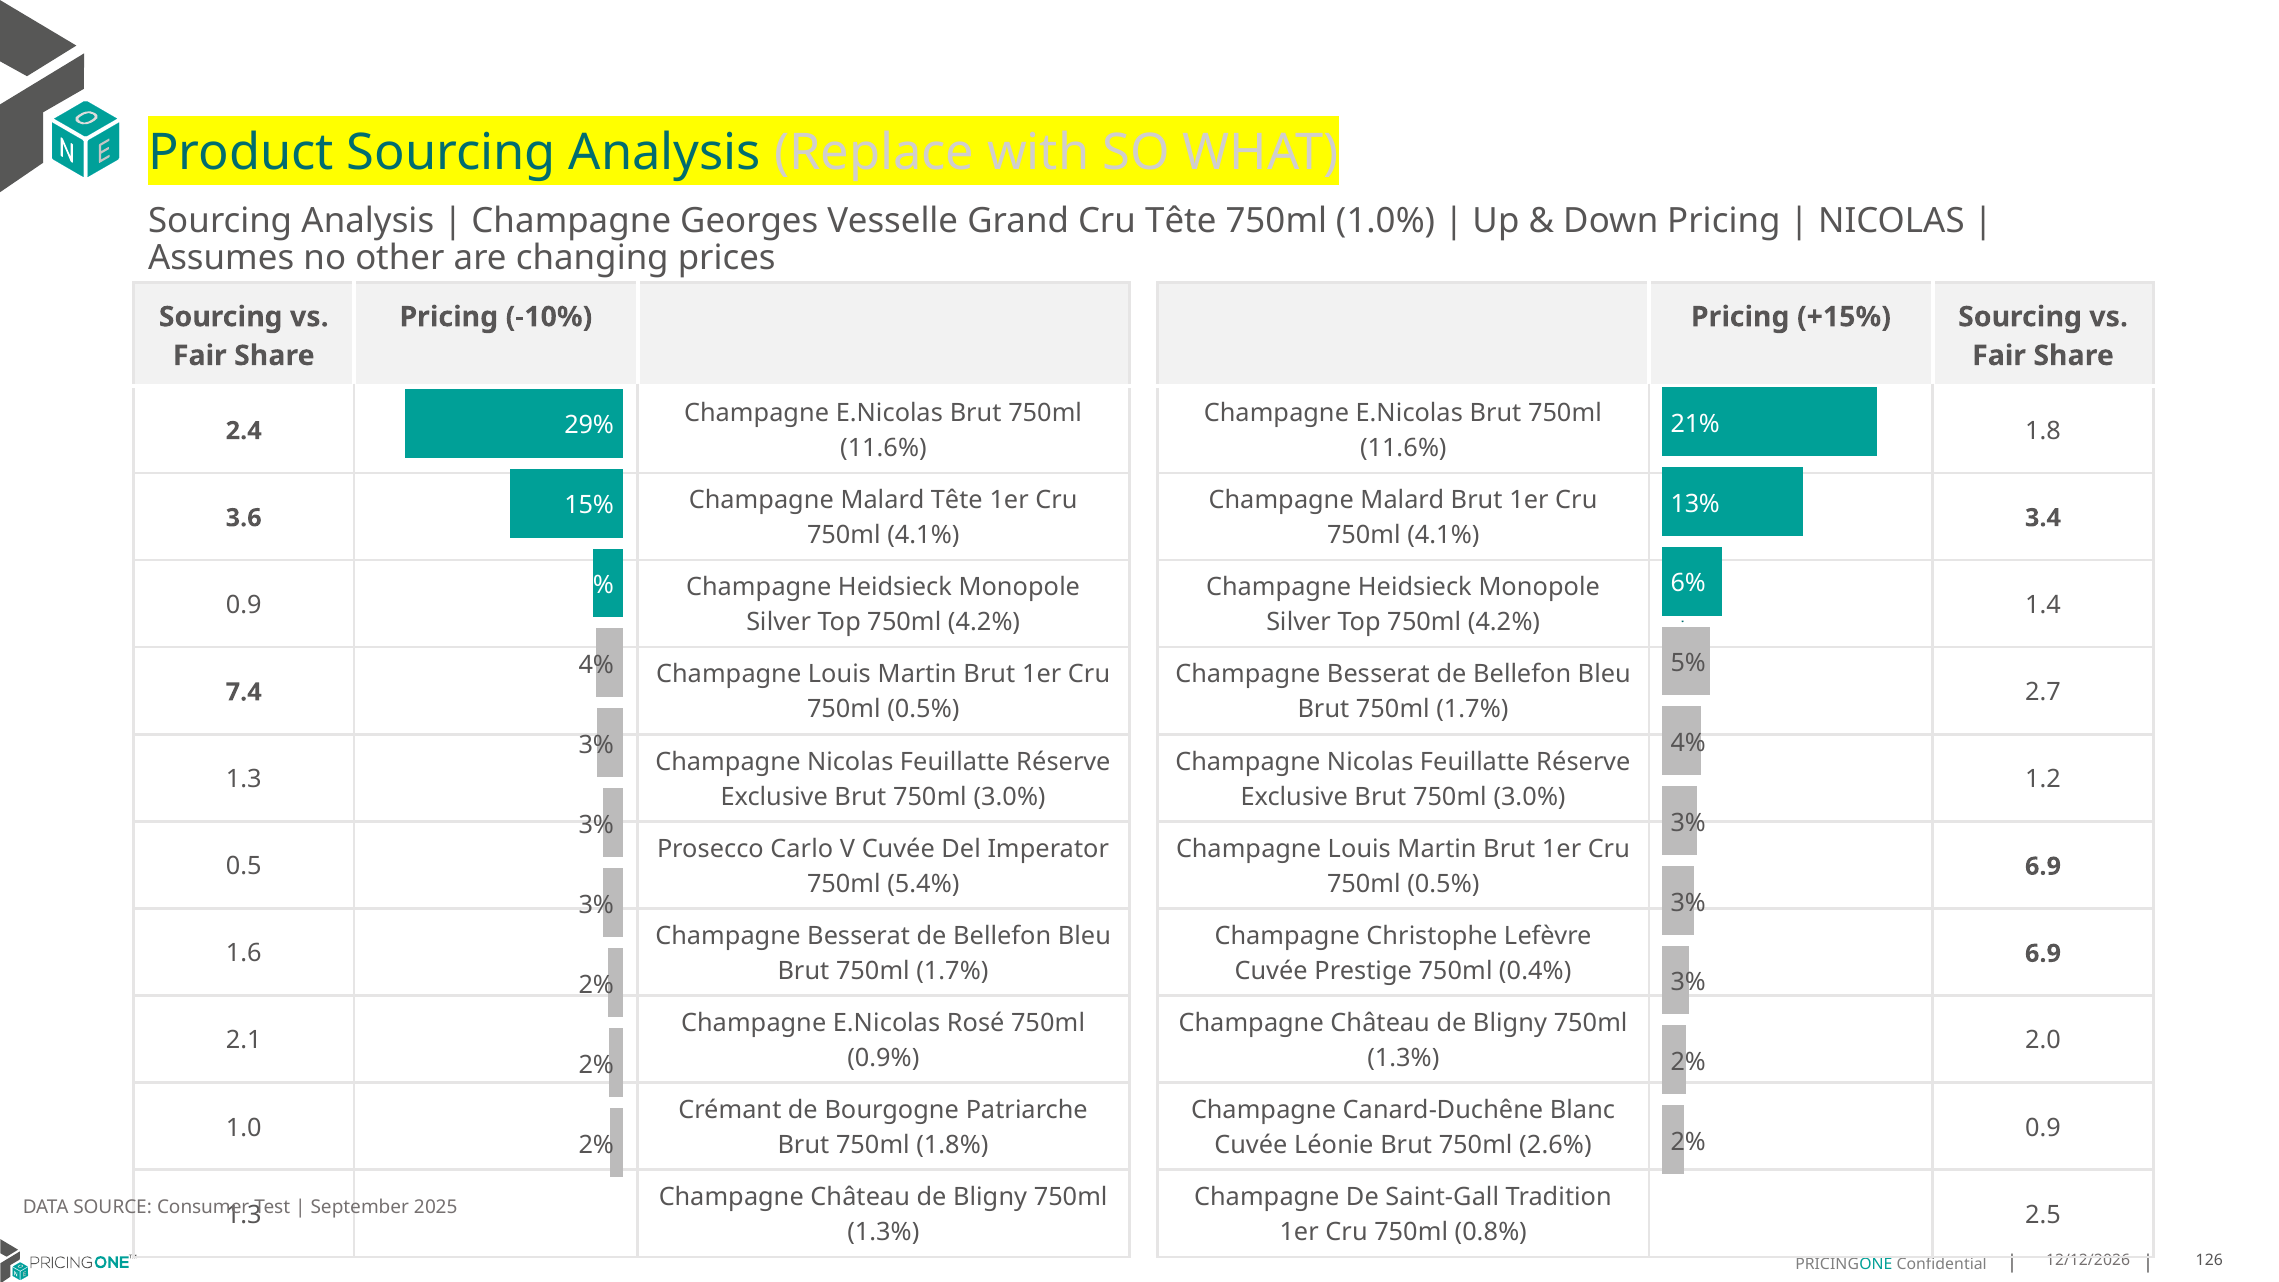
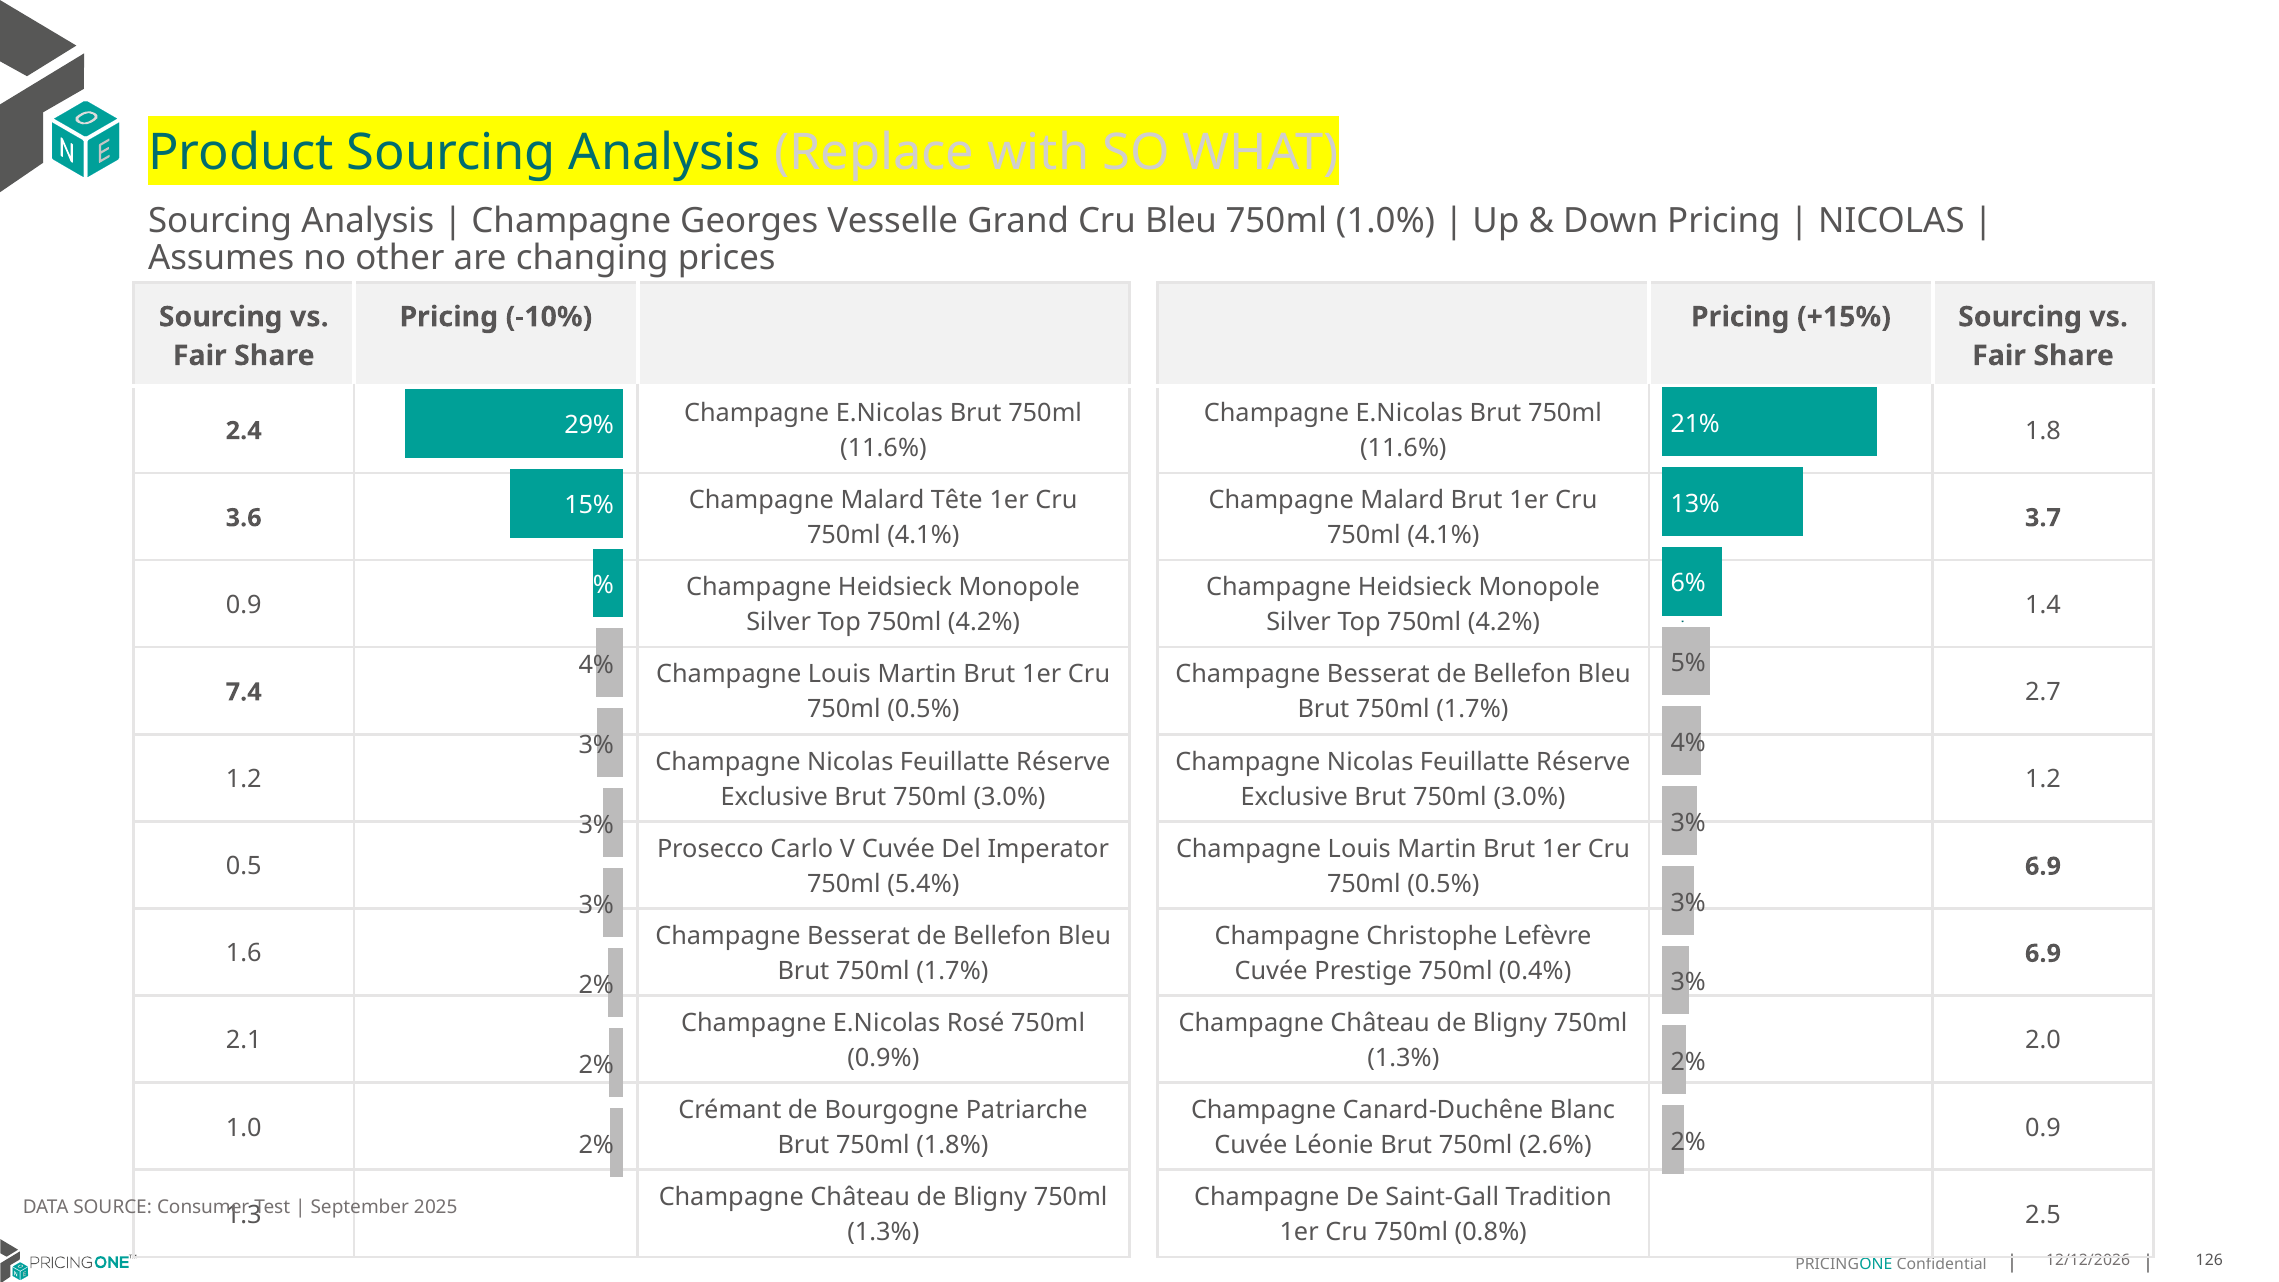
Cru Tête: Tête -> Bleu (1181, 221)
3.4: 3.4 -> 3.7 (2043, 518)
1.3: 1.3 -> 1.2 (244, 779)
